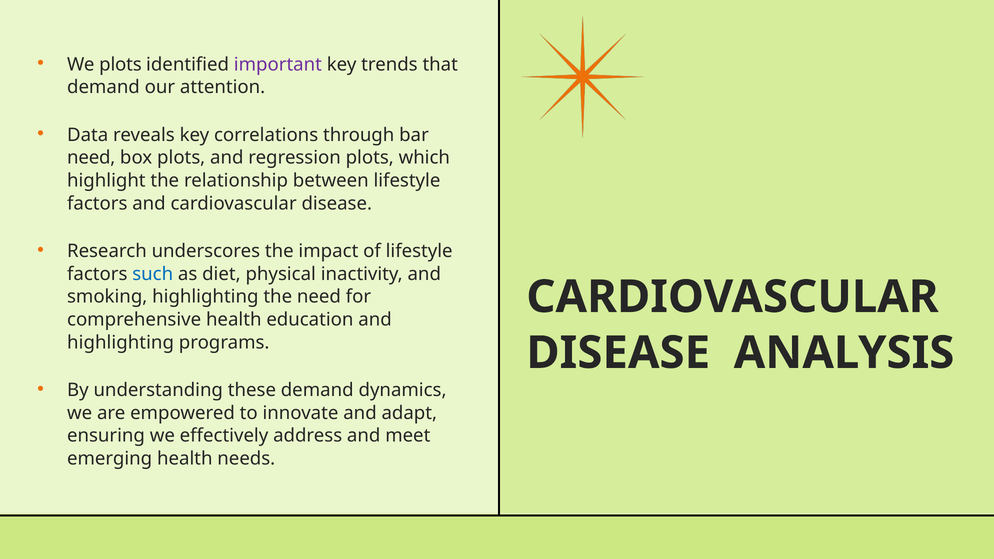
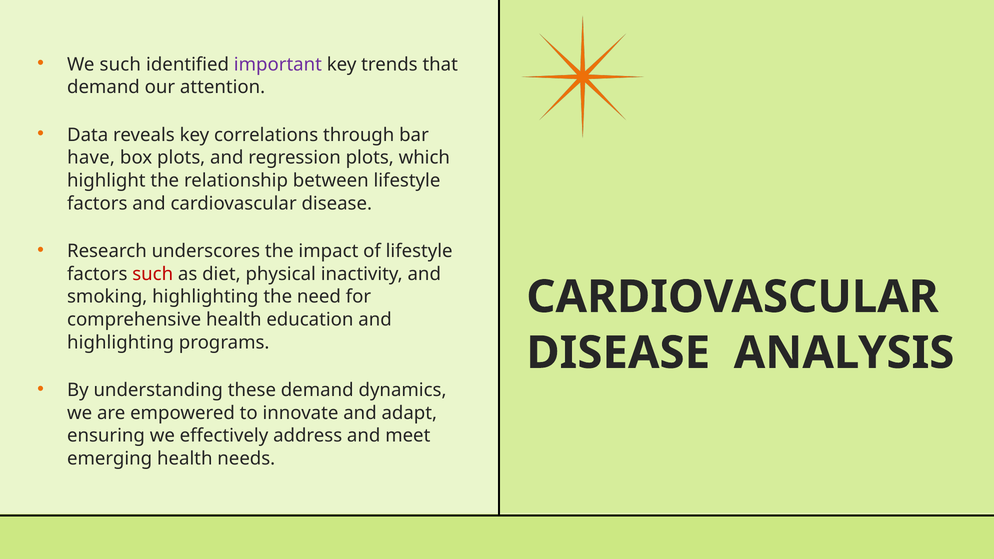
We plots: plots -> such (120, 64)
need: need -> have (91, 158)
such colour: blue -> red (153, 274)
